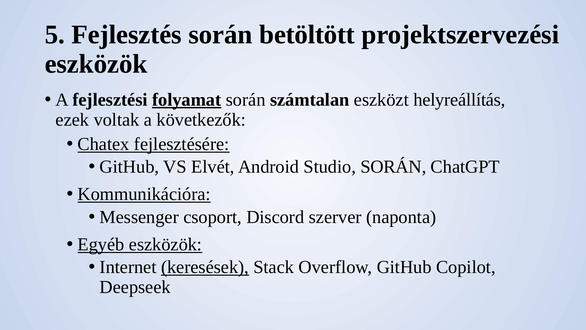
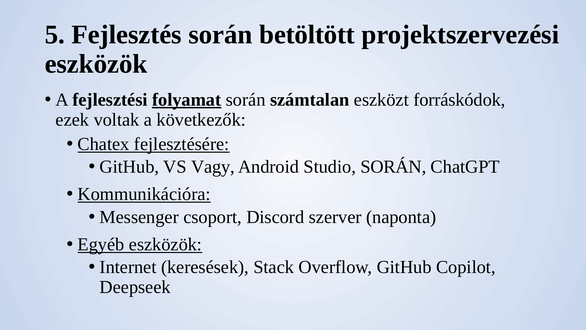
helyreállítás: helyreállítás -> forráskódok (459, 100)
Elvét: Elvét -> Vagy (213, 167)
keresések underline: present -> none (205, 267)
